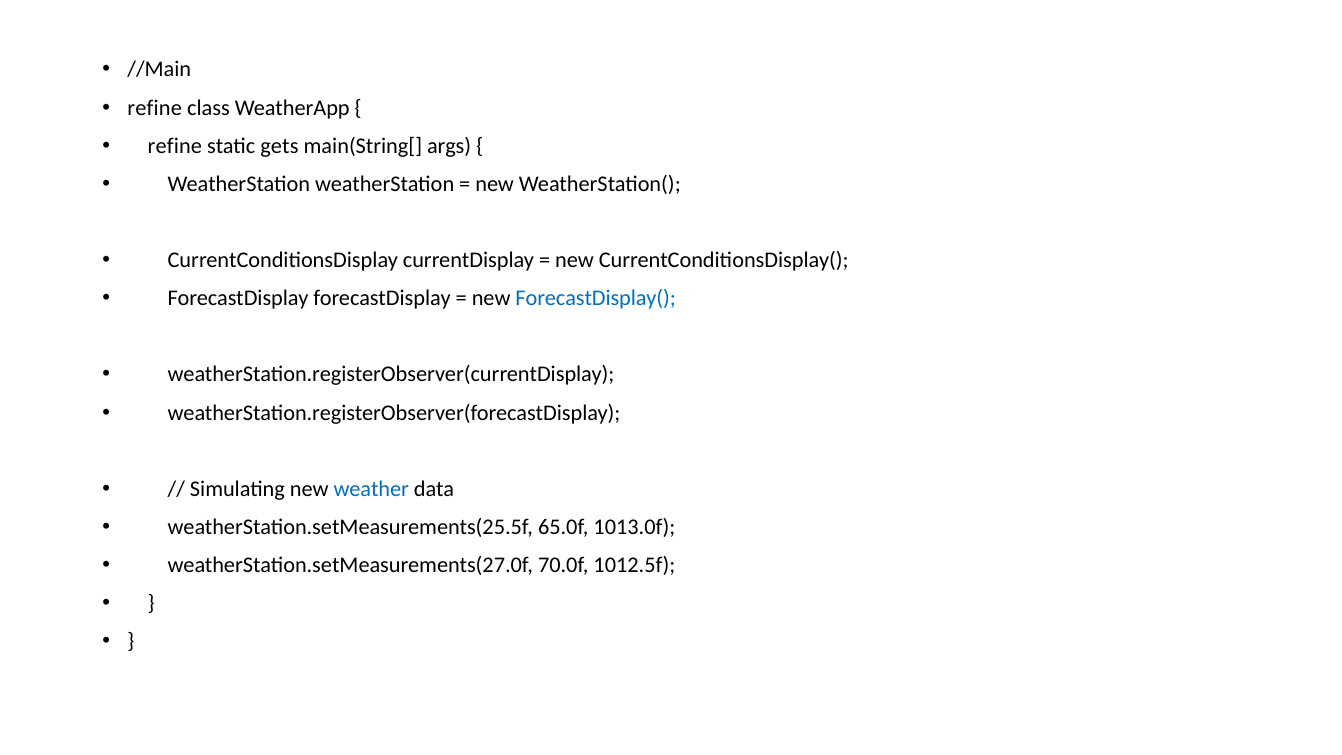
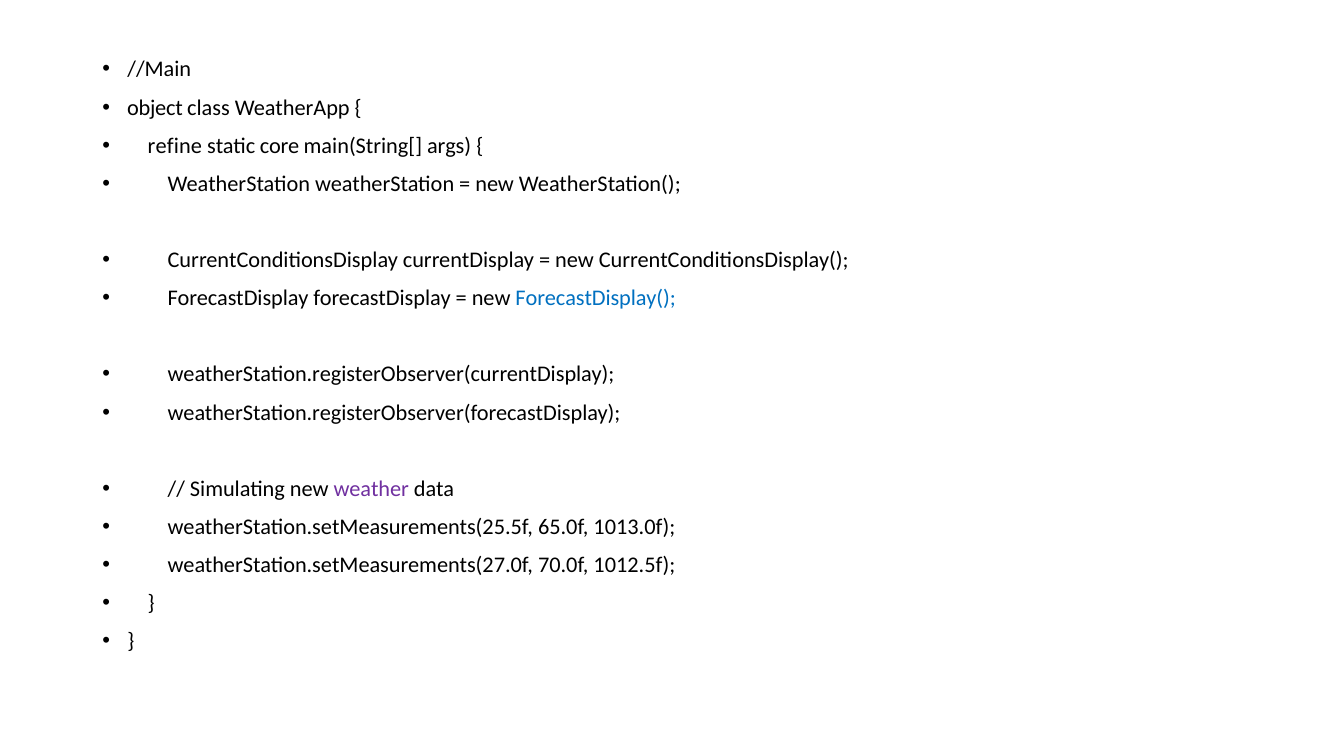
refine: refine -> object (155, 108)
gets: gets -> core (280, 146)
weather colour: blue -> purple (371, 489)
